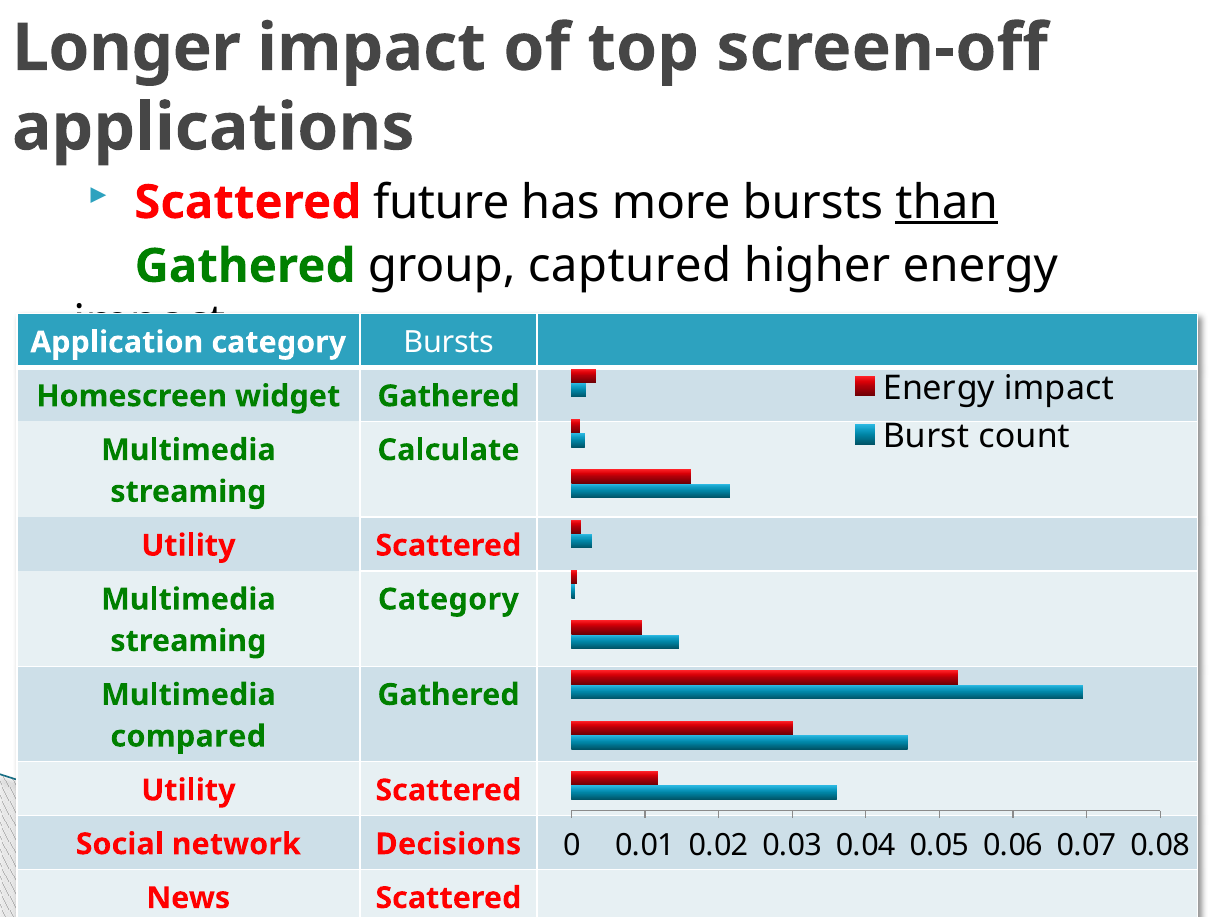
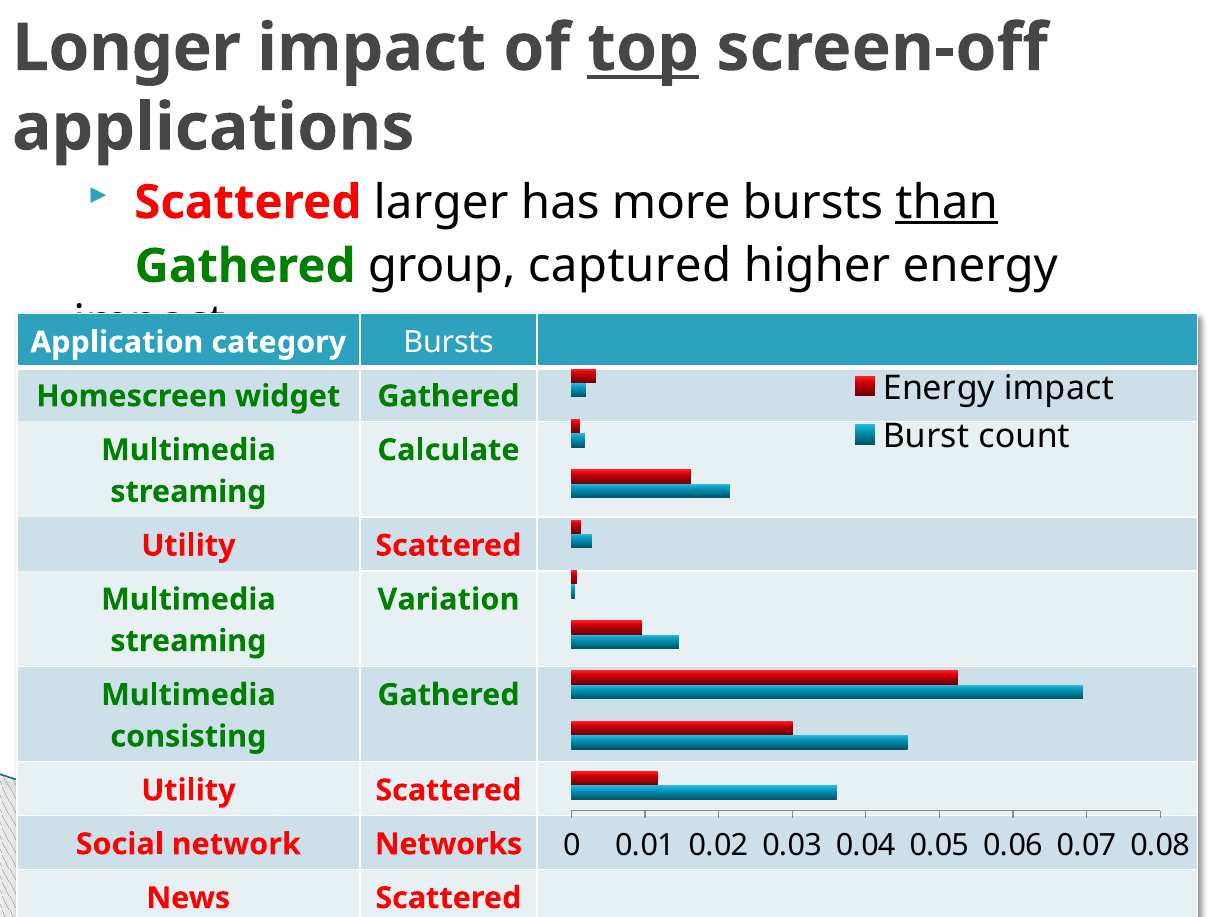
top underline: none -> present (643, 48)
future: future -> larger (441, 202)
Category: Category -> Variation (448, 599)
compared: compared -> consisting (188, 736)
Decisions: Decisions -> Networks (449, 844)
